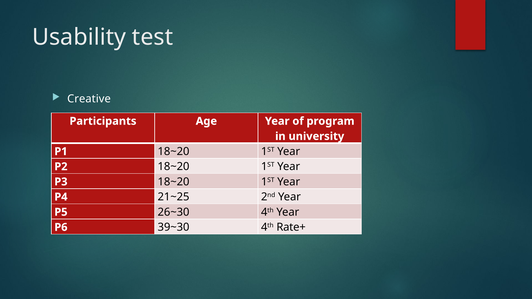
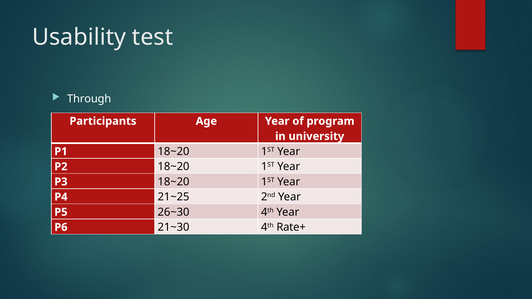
Creative: Creative -> Through (89, 99)
39~30: 39~30 -> 21~30 (174, 227)
